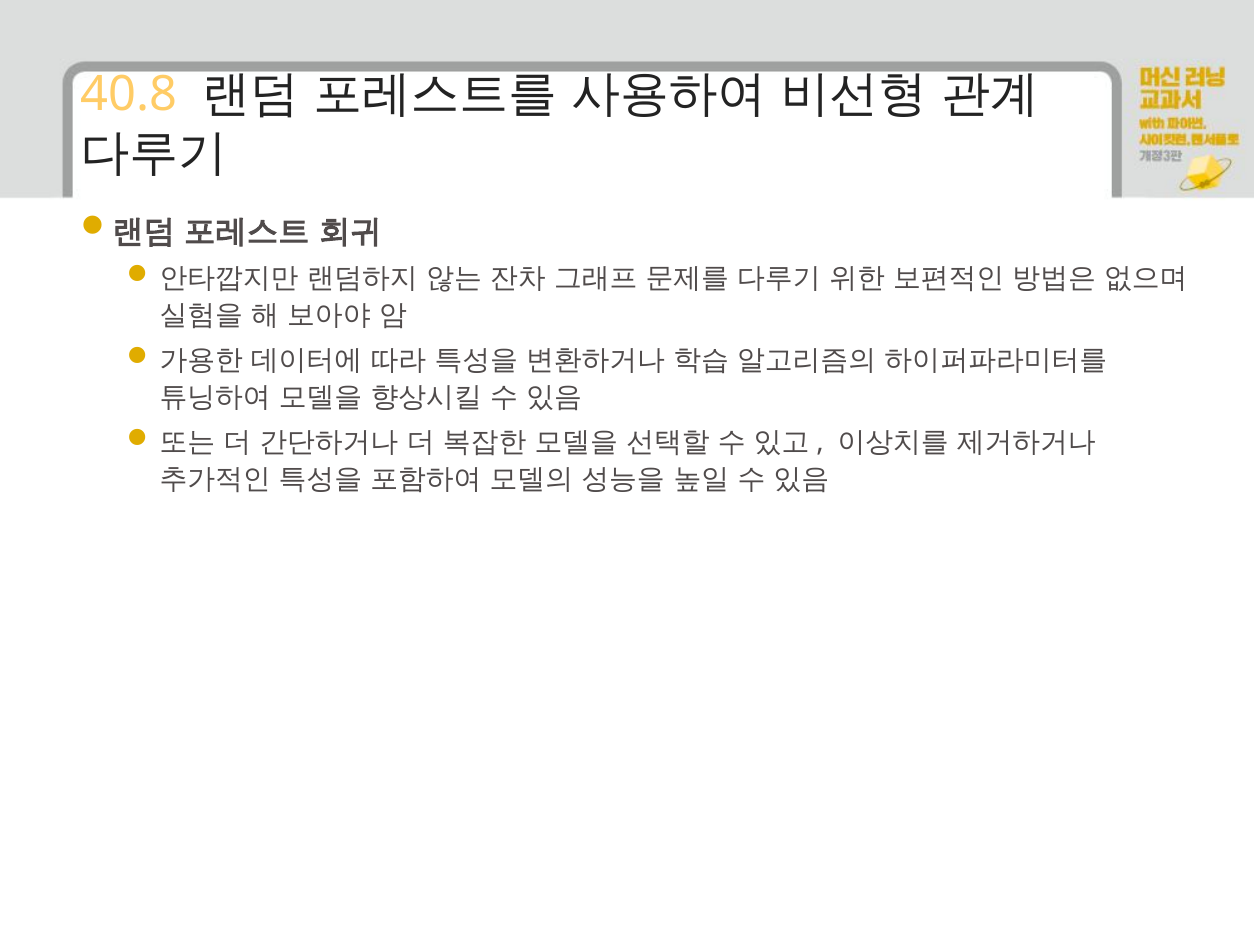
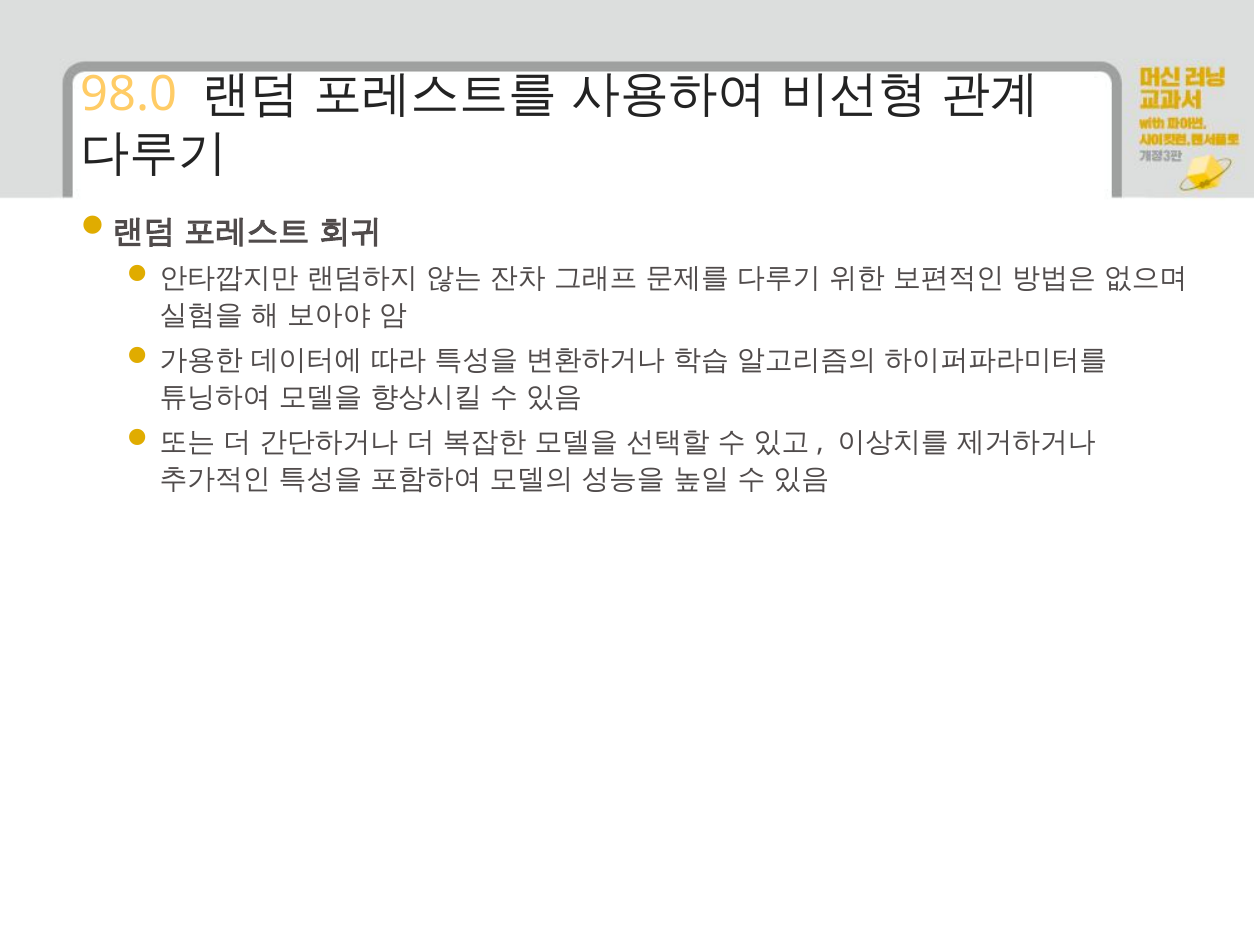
40.8: 40.8 -> 98.0 (129, 94)
